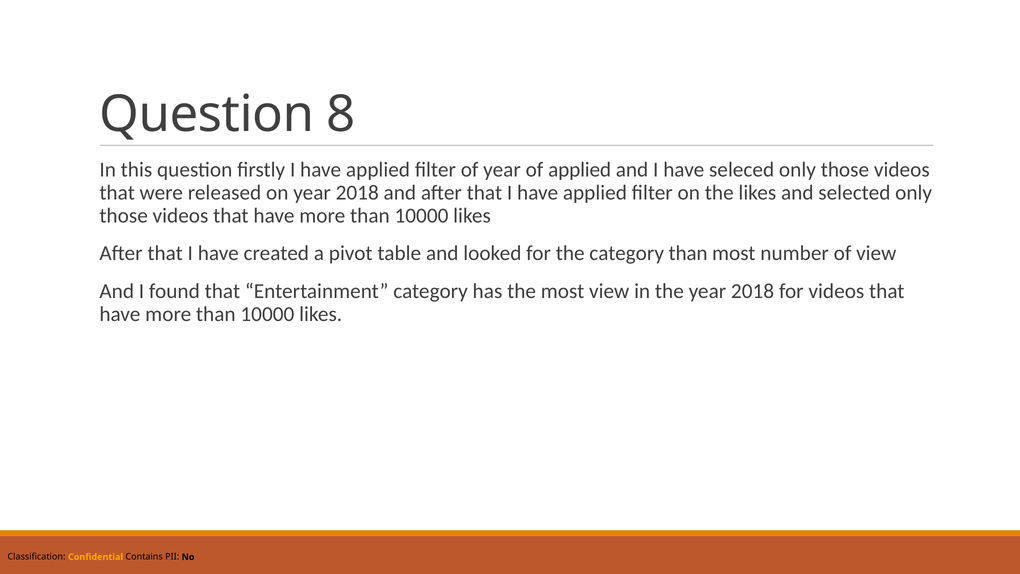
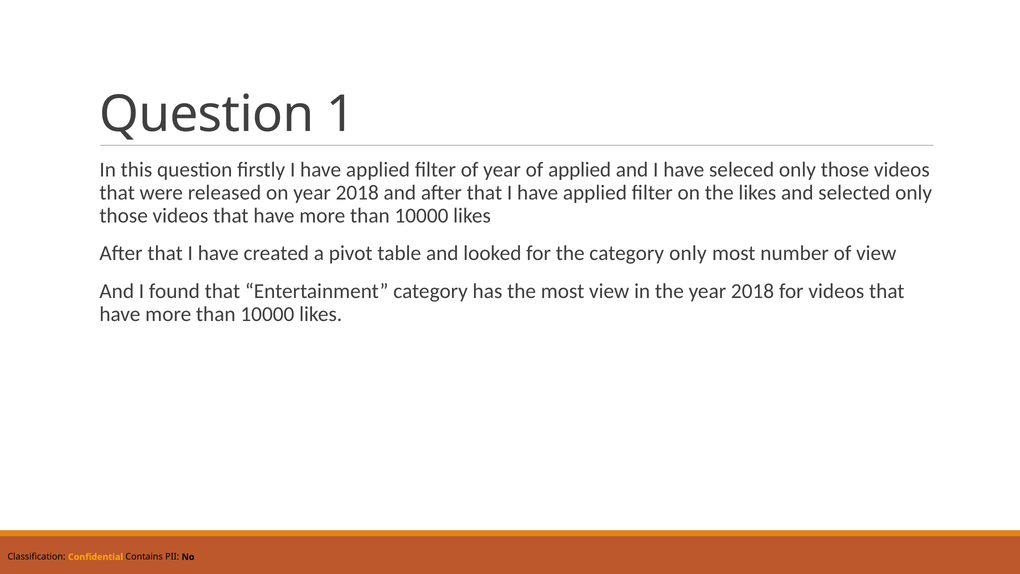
8: 8 -> 1 (341, 114)
category than: than -> only (688, 253)
